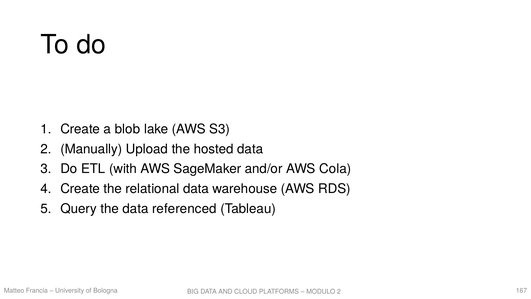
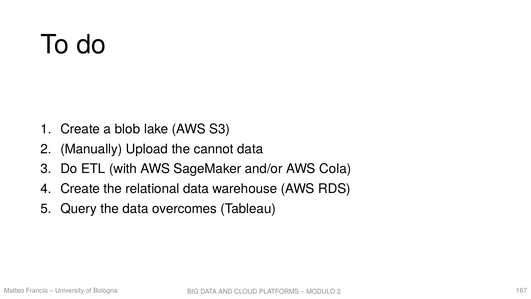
hosted: hosted -> cannot (214, 149)
referenced: referenced -> overcomes (184, 208)
